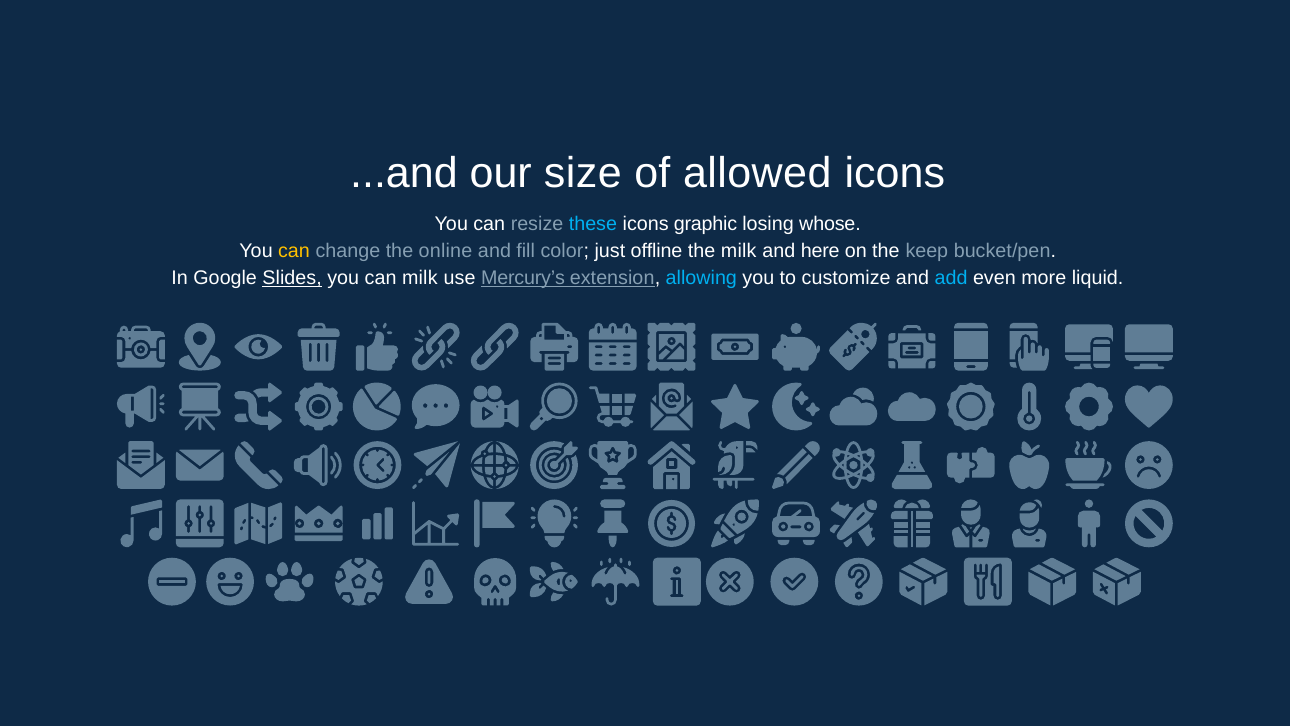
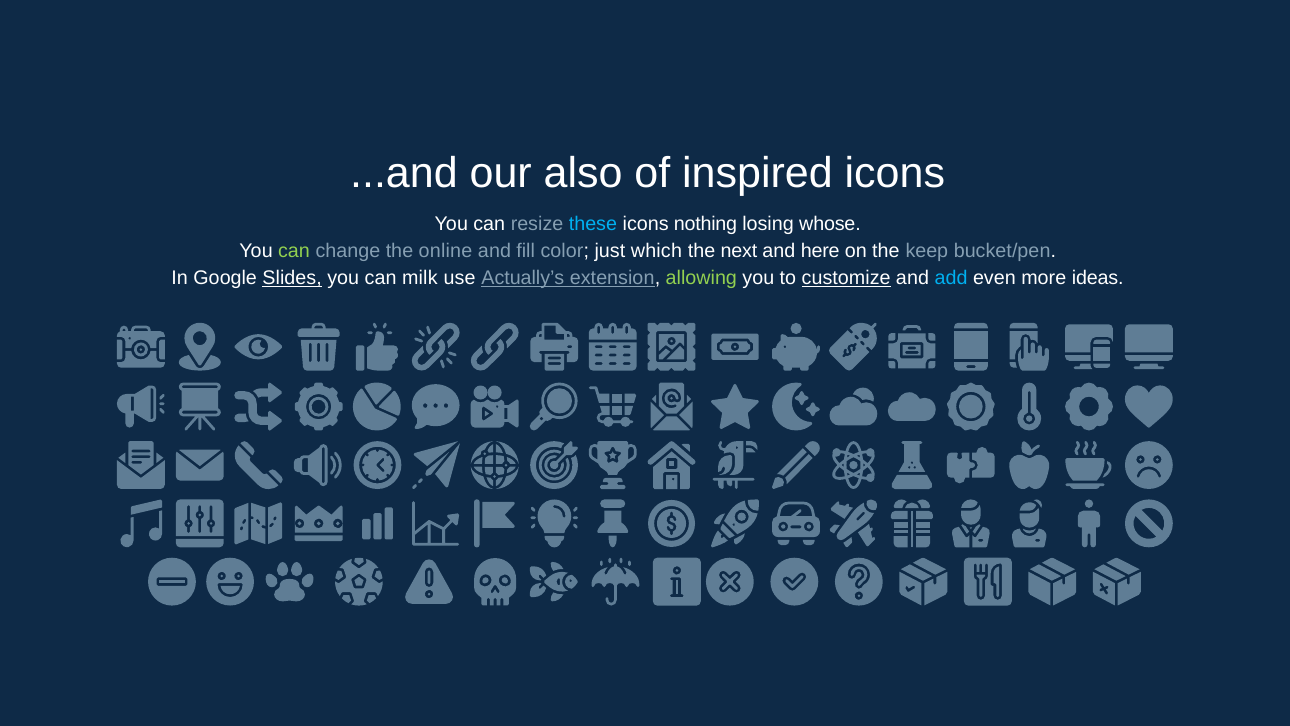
size: size -> also (583, 173)
allowed: allowed -> inspired (757, 173)
graphic: graphic -> nothing (705, 224)
can colour: yellow -> light green (294, 251)
offline: offline -> which (656, 251)
the milk: milk -> next (739, 251)
Mercury’s: Mercury’s -> Actually’s (523, 278)
allowing colour: light blue -> light green (701, 278)
customize underline: none -> present (846, 278)
liquid: liquid -> ideas (1098, 278)
